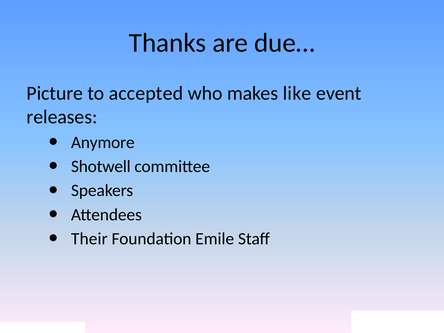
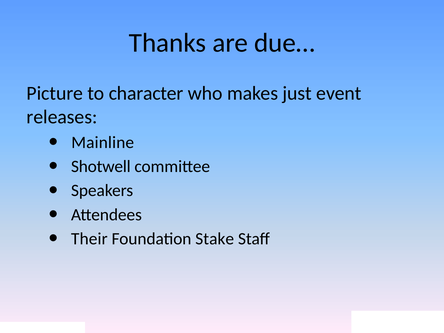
accepted: accepted -> character (146, 93)
like: like -> just (297, 93)
Anymore: Anymore -> Mainline (103, 142)
Emile: Emile -> Stake (215, 239)
